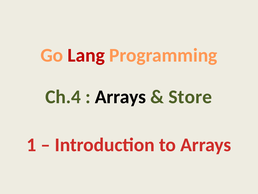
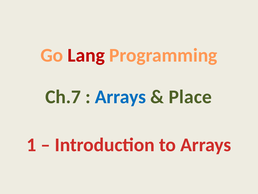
Ch.4: Ch.4 -> Ch.7 (63, 97)
Arrays colour: black -> blue (121, 97)
Store: Store -> Place (190, 97)
